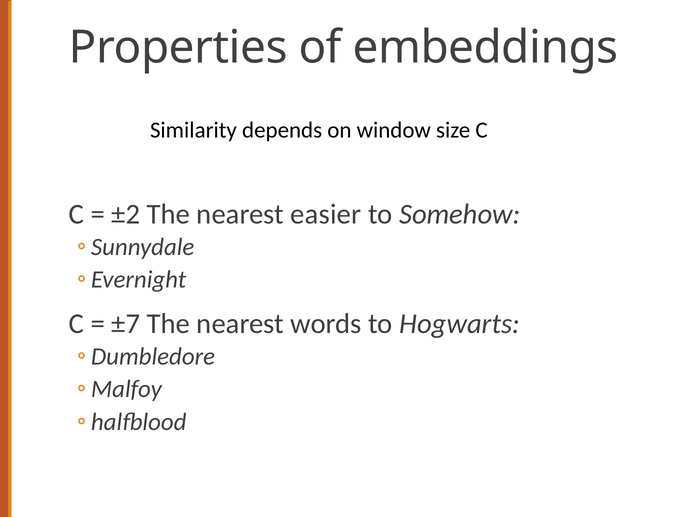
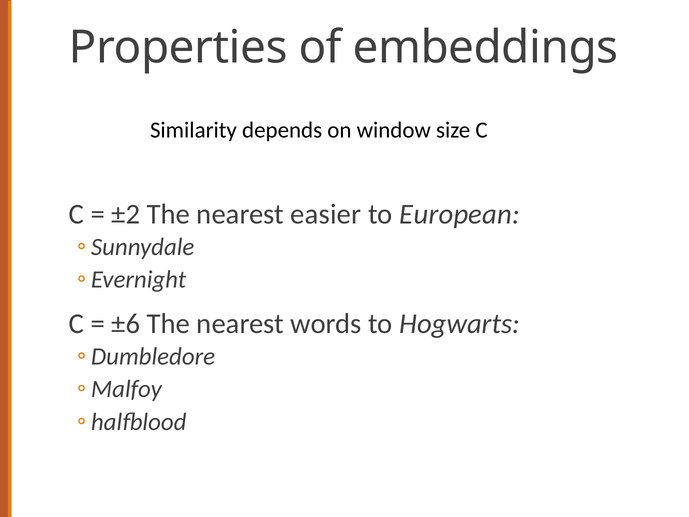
Somehow: Somehow -> European (460, 214)
±7: ±7 -> ±6 (126, 324)
